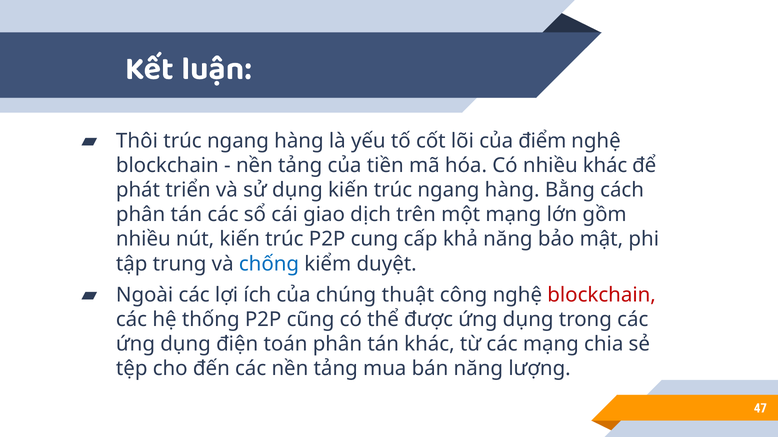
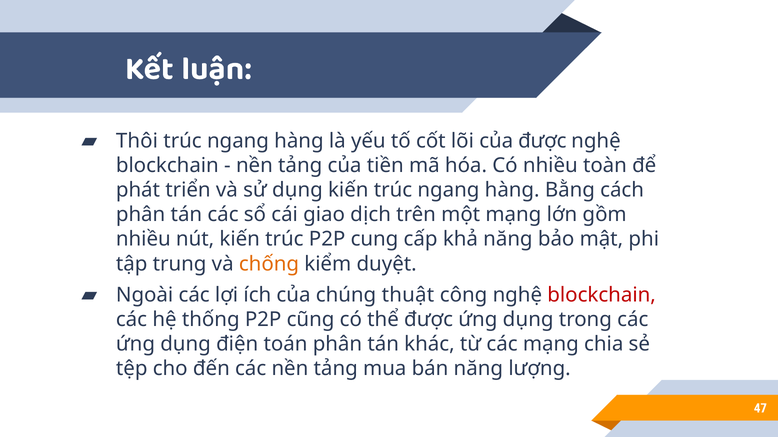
của điểm: điểm -> được (542, 141)
nhiều khác: khác -> toàn (605, 166)
chống colour: blue -> orange (269, 264)
